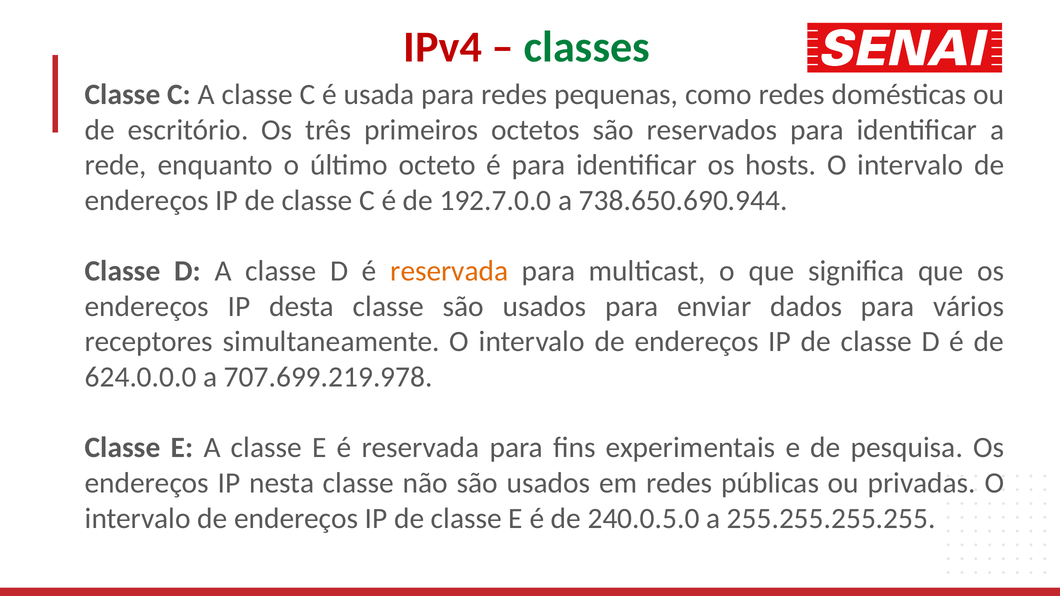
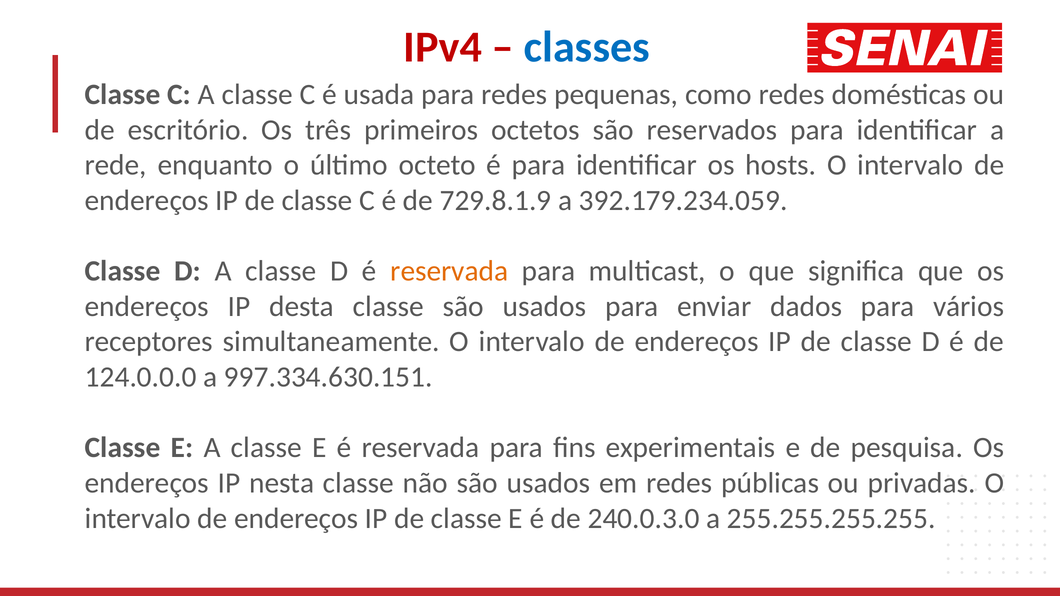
classes colour: green -> blue (587, 47)
192.7.0.0: 192.7.0.0 -> 729.8.1.9 (495, 201)
738.650.690.944: 738.650.690.944 -> 392.179.234.059 (683, 201)
624.0.0.0: 624.0.0.0 -> 124.0.0.0 (141, 377)
707.699.219.978: 707.699.219.978 -> 997.334.630.151 (328, 377)
240.0.5.0: 240.0.5.0 -> 240.0.3.0 (644, 519)
